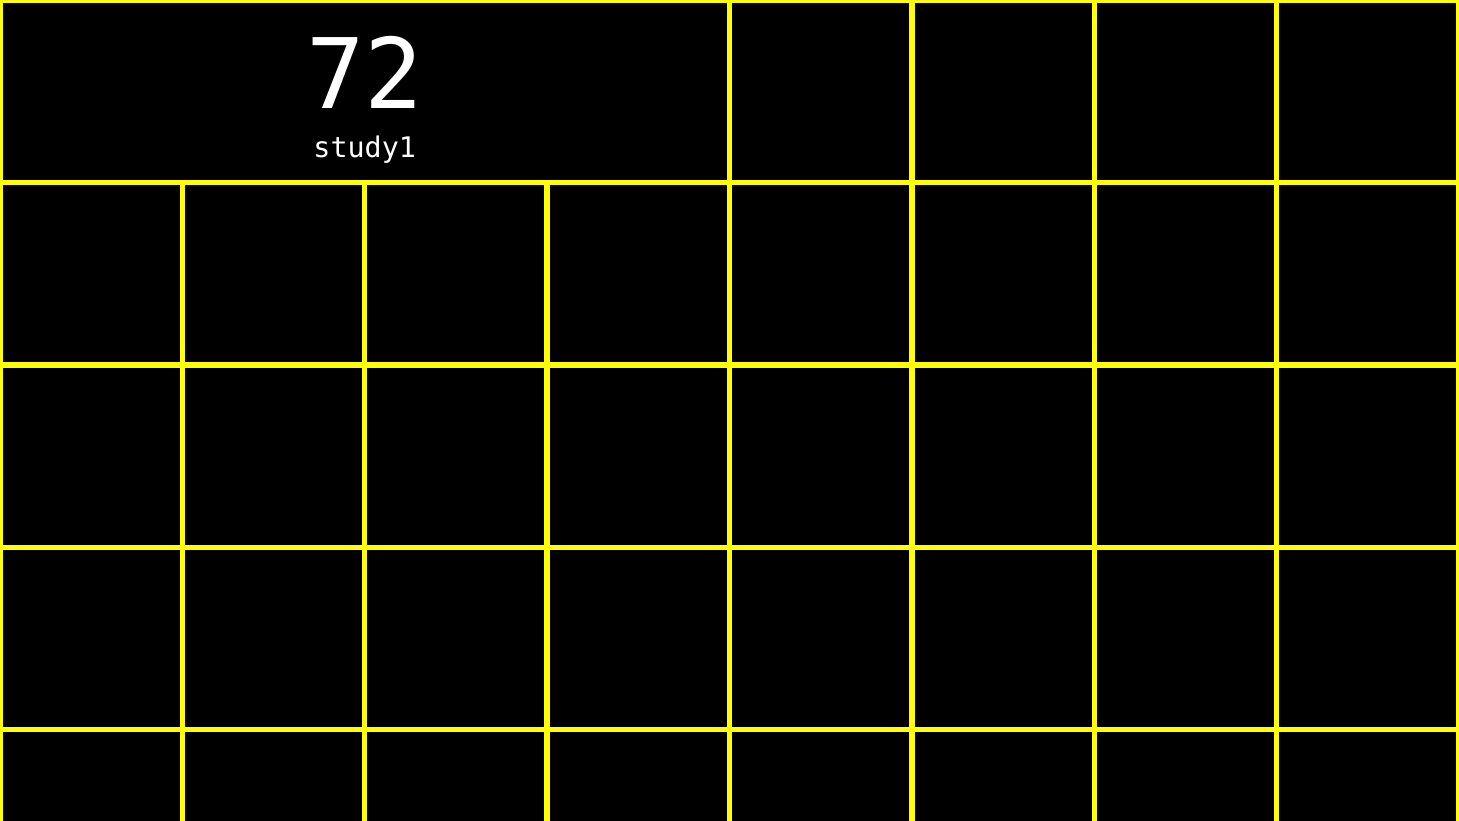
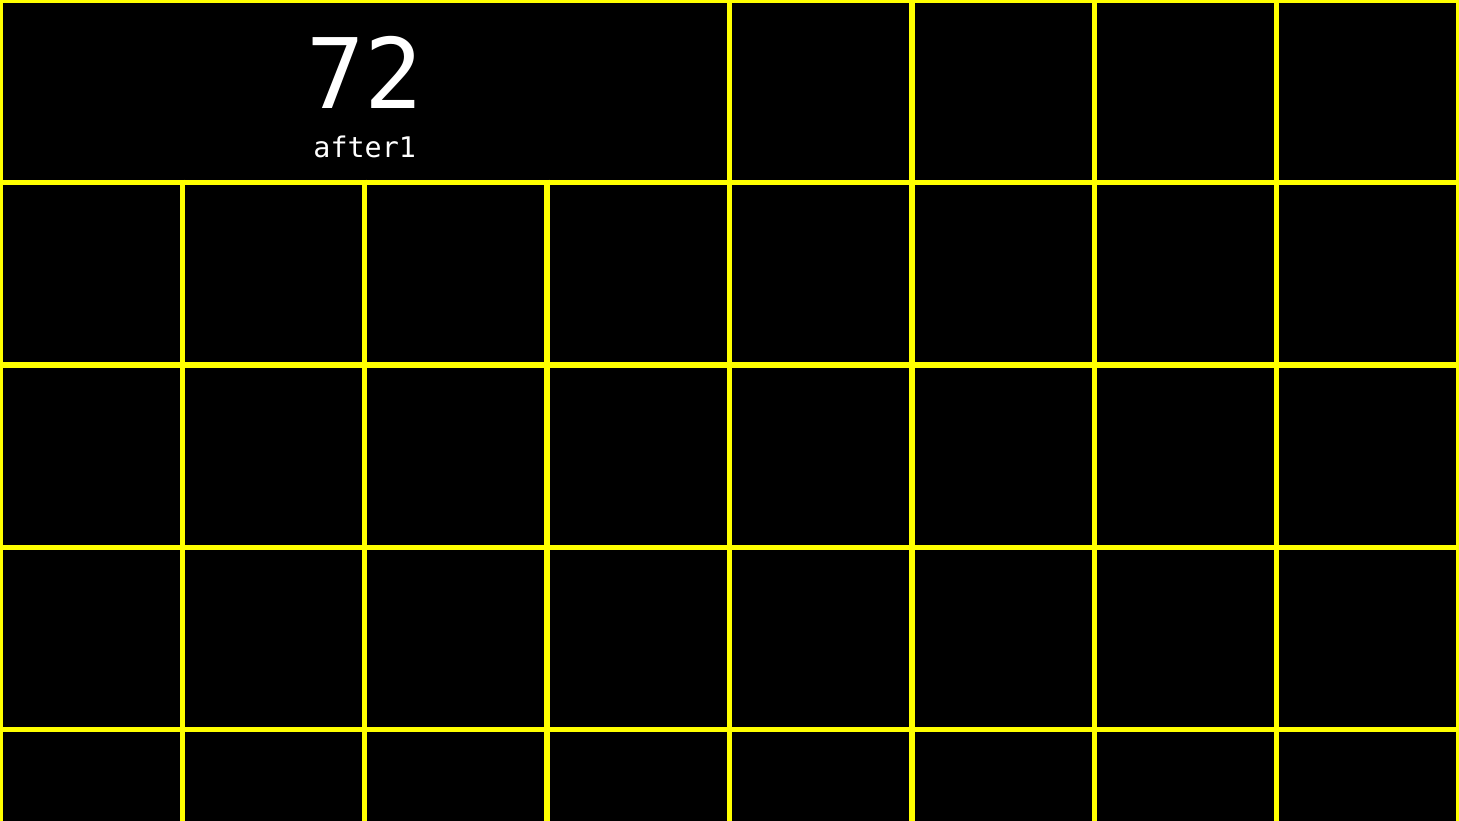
study1: study1 -> after1 (365, 148)
